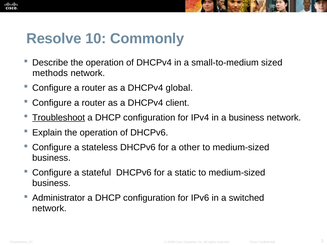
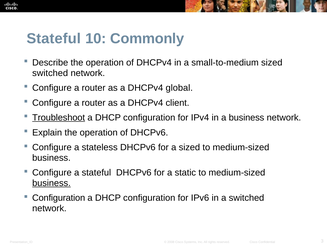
Resolve: Resolve -> Stateful (54, 39)
methods: methods -> switched (50, 73)
a other: other -> sized (189, 148)
business underline: none -> present (51, 183)
Administrator: Administrator -> Configuration (59, 198)
